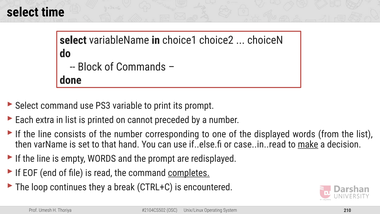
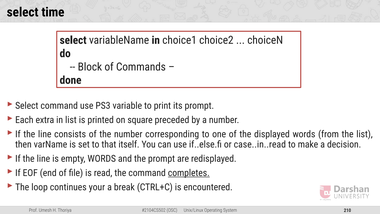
cannot: cannot -> square (140, 120)
hand: hand -> itself (129, 144)
make underline: present -> none (308, 144)
they: they -> your (97, 187)
